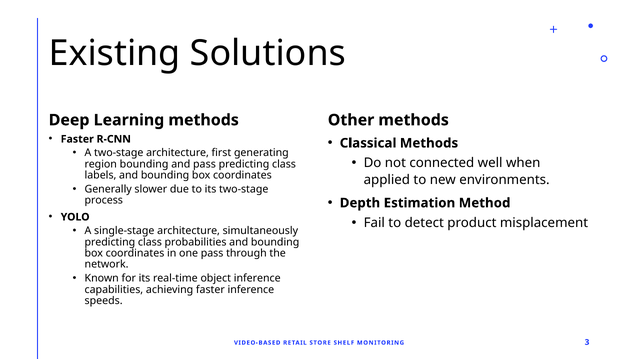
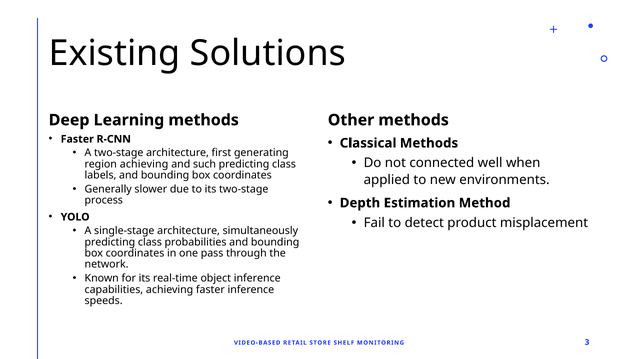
region bounding: bounding -> achieving (144, 164)
and pass: pass -> such (205, 164)
